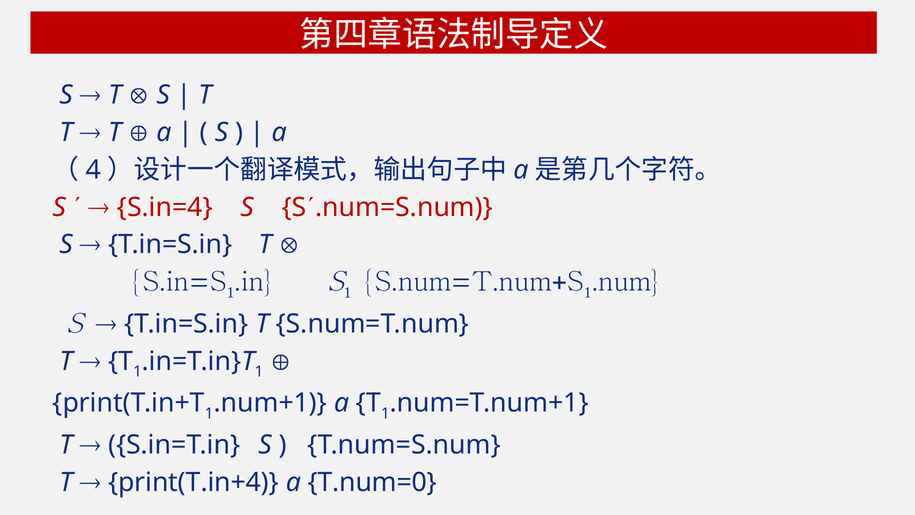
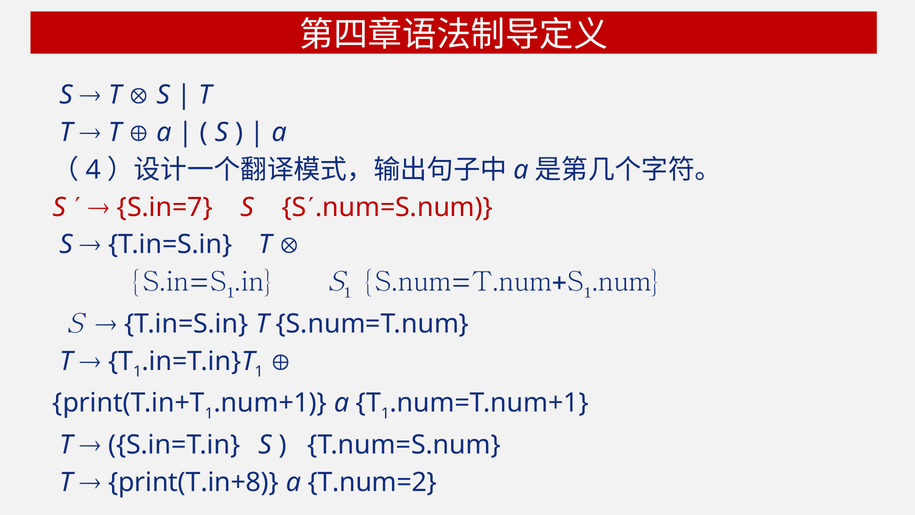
S.in=4: S.in=4 -> S.in=7 (165, 207)
print(T.in+4: print(T.in+4 -> print(T.in+8 (194, 482)
T.num=0: T.num=0 -> T.num=2 (372, 482)
